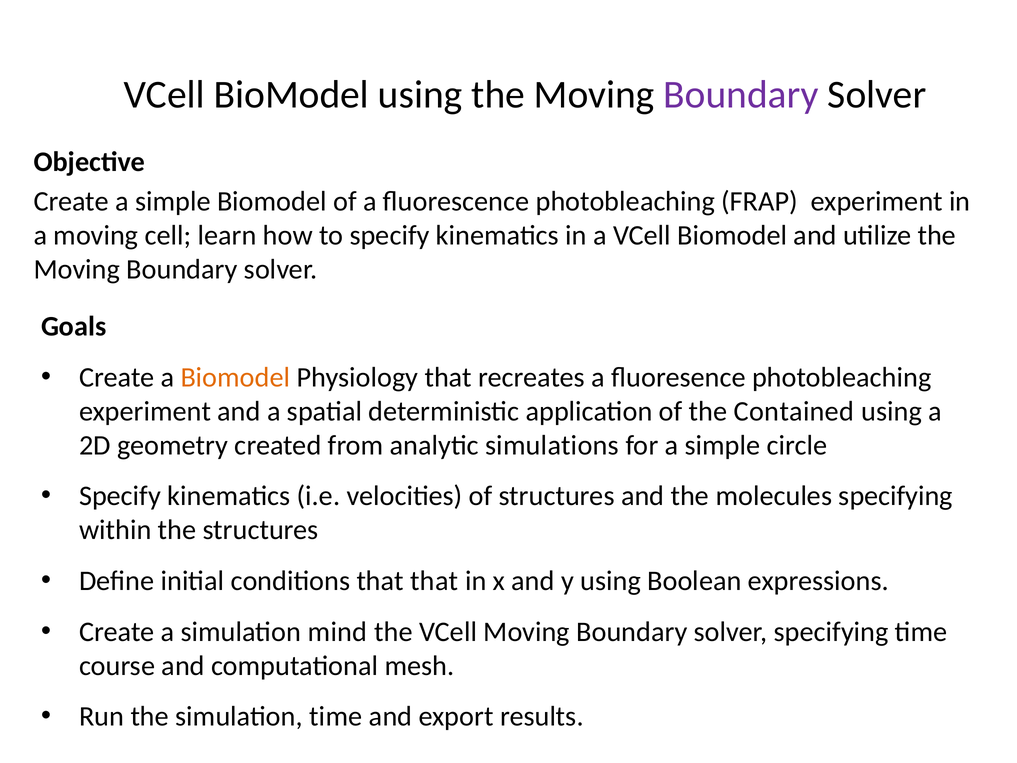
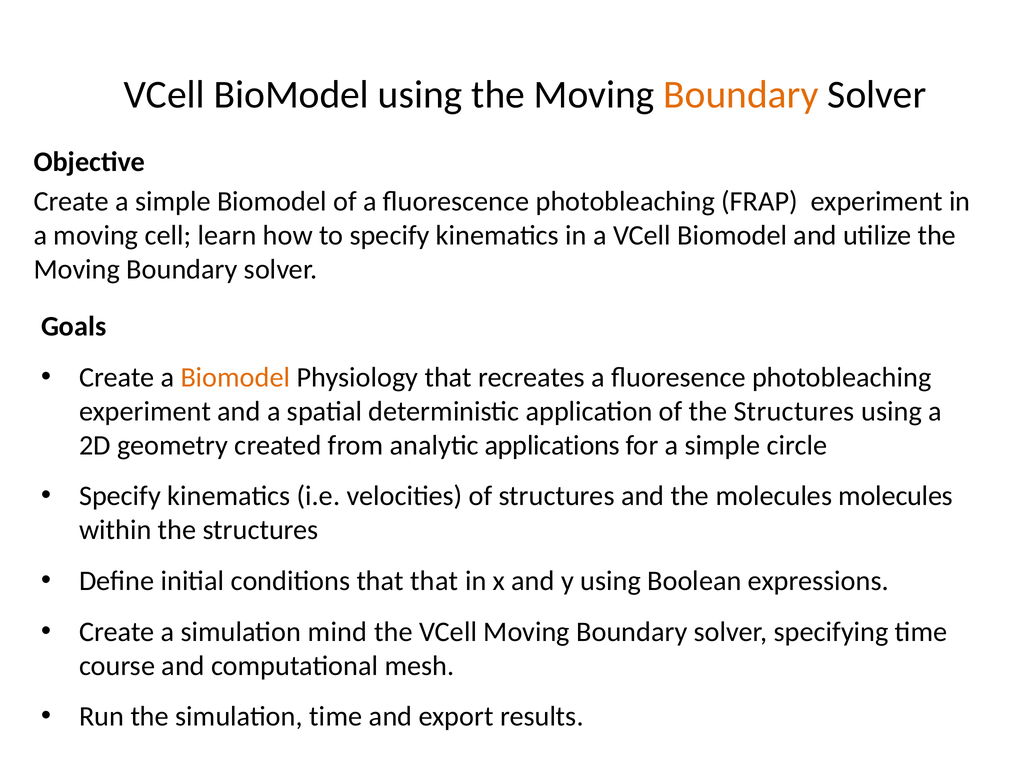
Boundary colour: purple -> orange (741, 95)
of the Contained: Contained -> Structures (794, 411)
simulations: simulations -> applications (552, 445)
molecules specifying: specifying -> molecules (896, 496)
